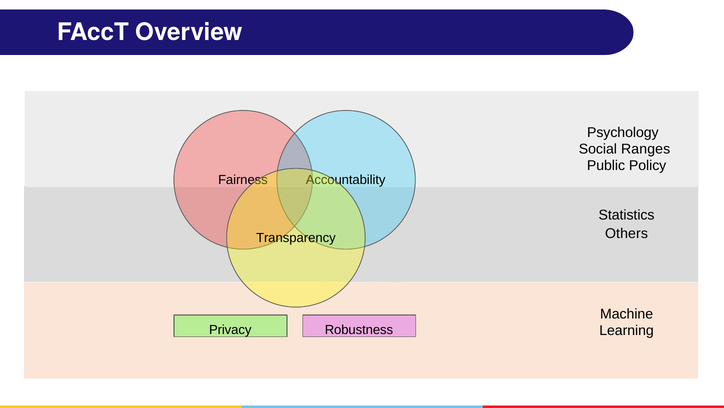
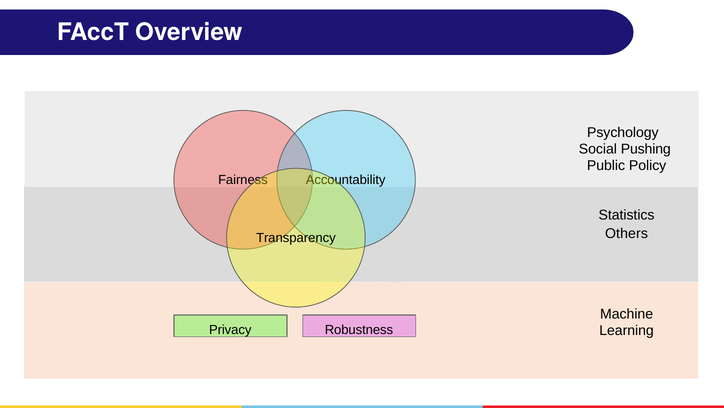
Ranges: Ranges -> Pushing (646, 149)
